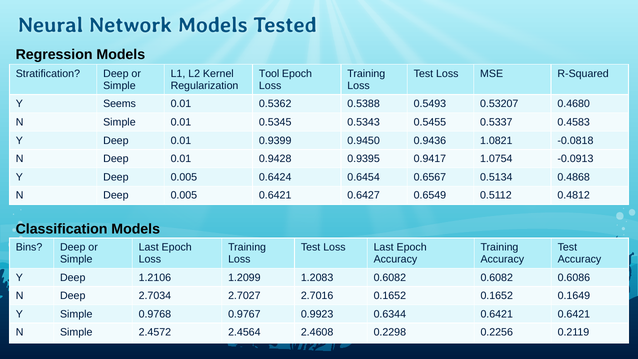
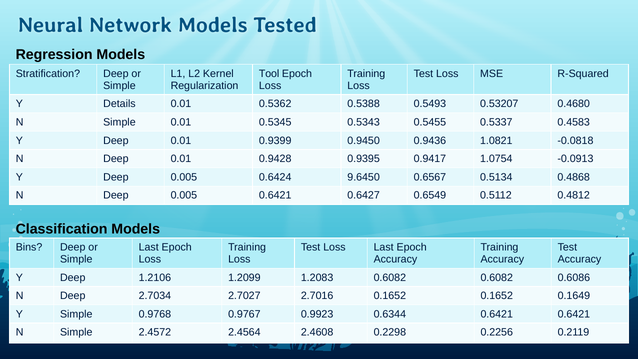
Seems: Seems -> Details (119, 104)
0.6454: 0.6454 -> 9.6450 (364, 177)
